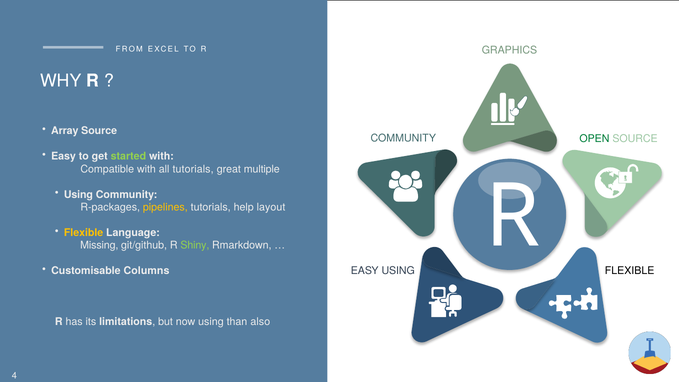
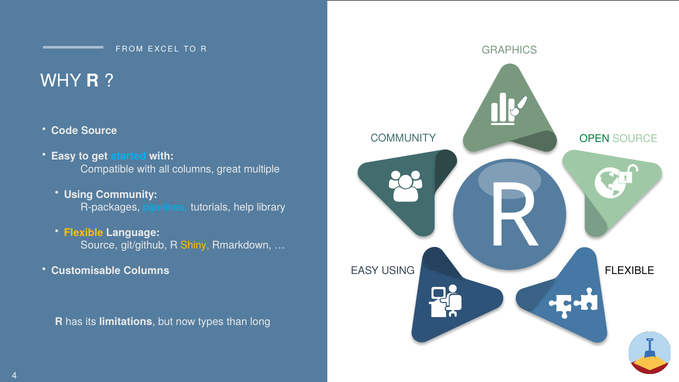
Array: Array -> Code (65, 131)
started colour: light green -> light blue (128, 156)
all tutorials: tutorials -> columns (193, 169)
pipelines colour: yellow -> light blue (165, 207)
layout: layout -> library (271, 207)
Missing: Missing -> Source (99, 246)
Shiny colour: light green -> yellow (195, 246)
now using: using -> types (211, 322)
also: also -> long (260, 322)
